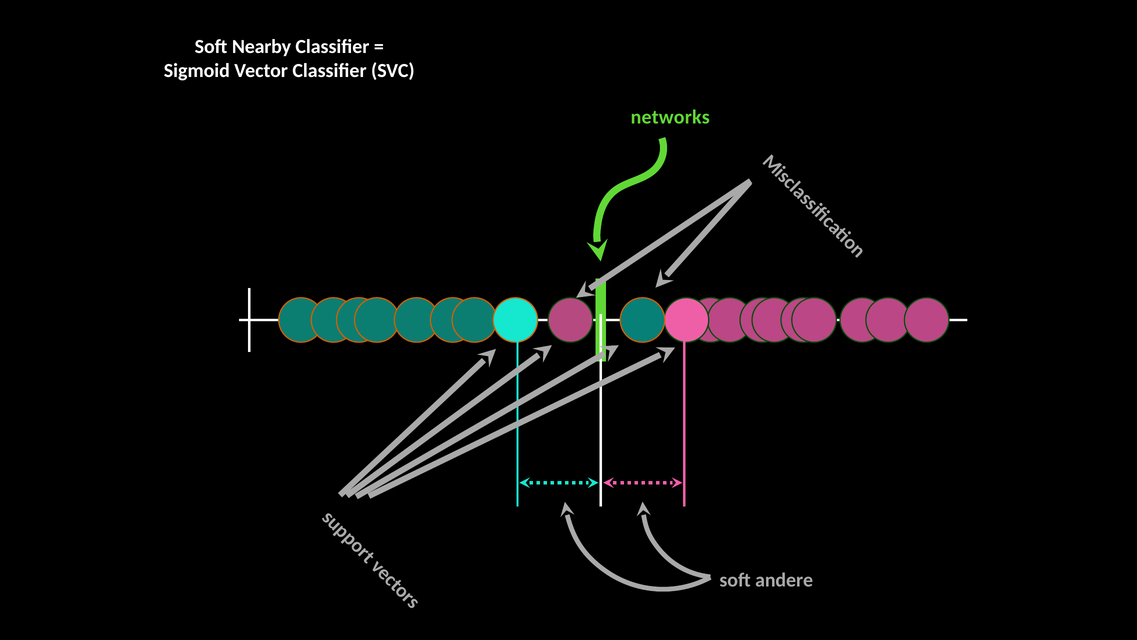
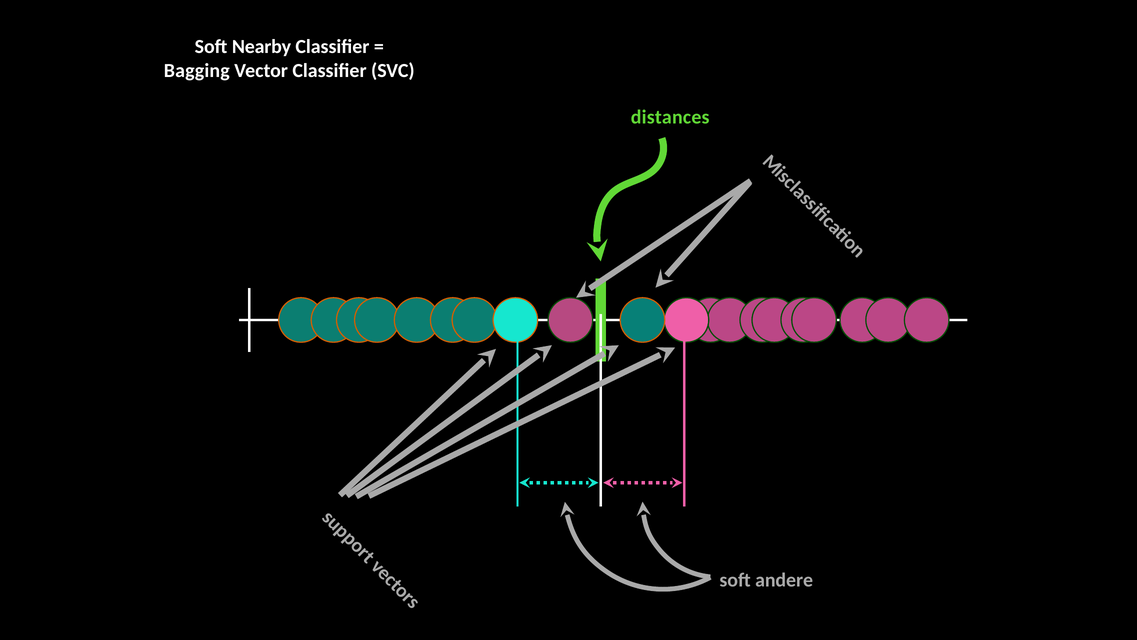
Sigmoid: Sigmoid -> Bagging (197, 71)
networks: networks -> distances (670, 117)
